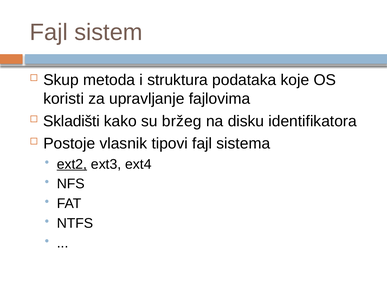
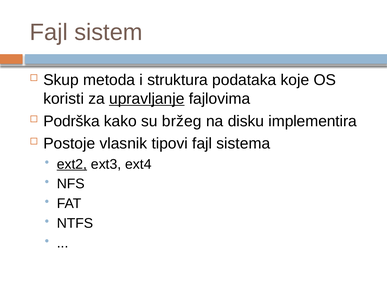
upravljanje underline: none -> present (147, 99)
Skladišti: Skladišti -> Podrška (71, 121)
identifikatora: identifikatora -> implementira (313, 121)
